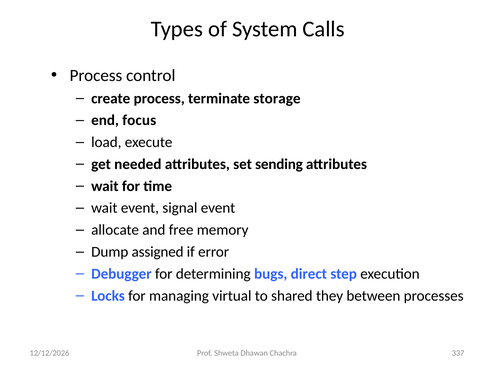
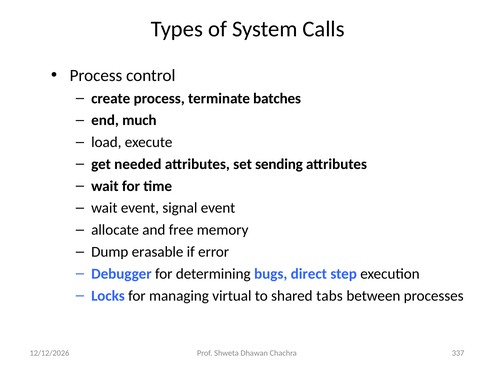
storage: storage -> batches (277, 99)
focus: focus -> much (139, 120)
assigned: assigned -> erasable (158, 252)
they: they -> tabs (329, 296)
